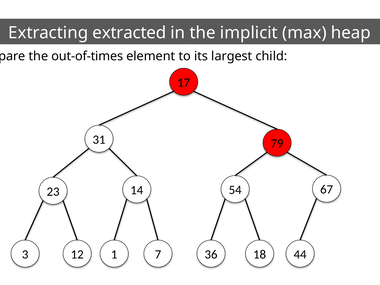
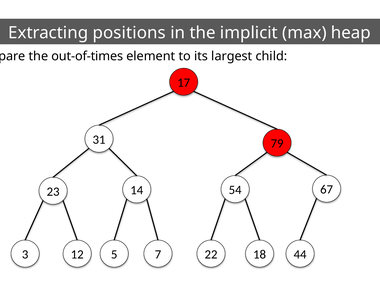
extracted: extracted -> positions (129, 33)
1: 1 -> 5 (114, 254)
36: 36 -> 22 (211, 254)
